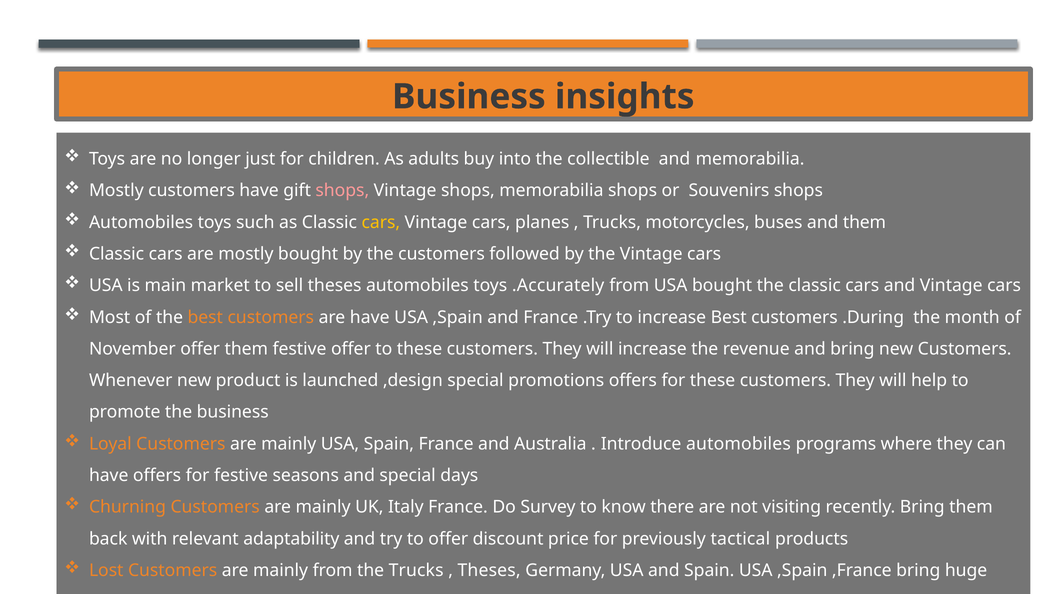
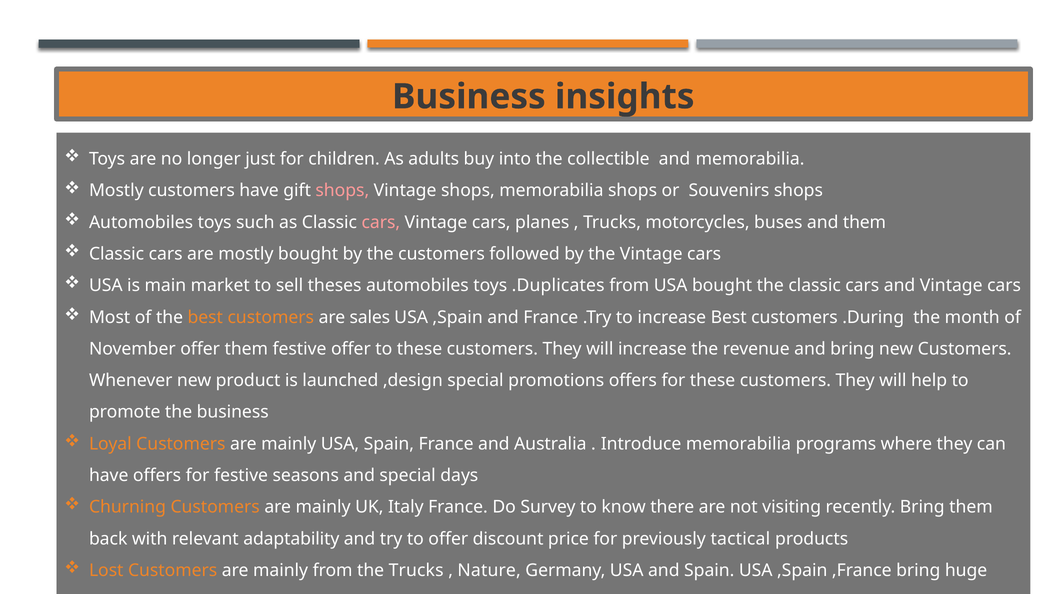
cars colour: yellow -> pink (381, 222)
.Accurately: .Accurately -> .Duplicates (558, 286)
are have: have -> sales (370, 317)
Introduce automobiles: automobiles -> memorabilia (739, 444)
Theses: Theses -> Nature (489, 570)
